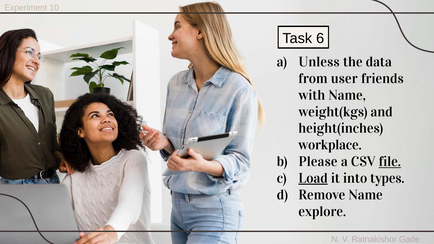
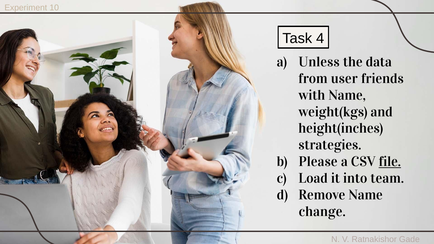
6: 6 -> 4 (320, 38)
workplace: workplace -> strategies (330, 145)
Load underline: present -> none (313, 178)
types: types -> team (387, 178)
explore: explore -> change (322, 212)
